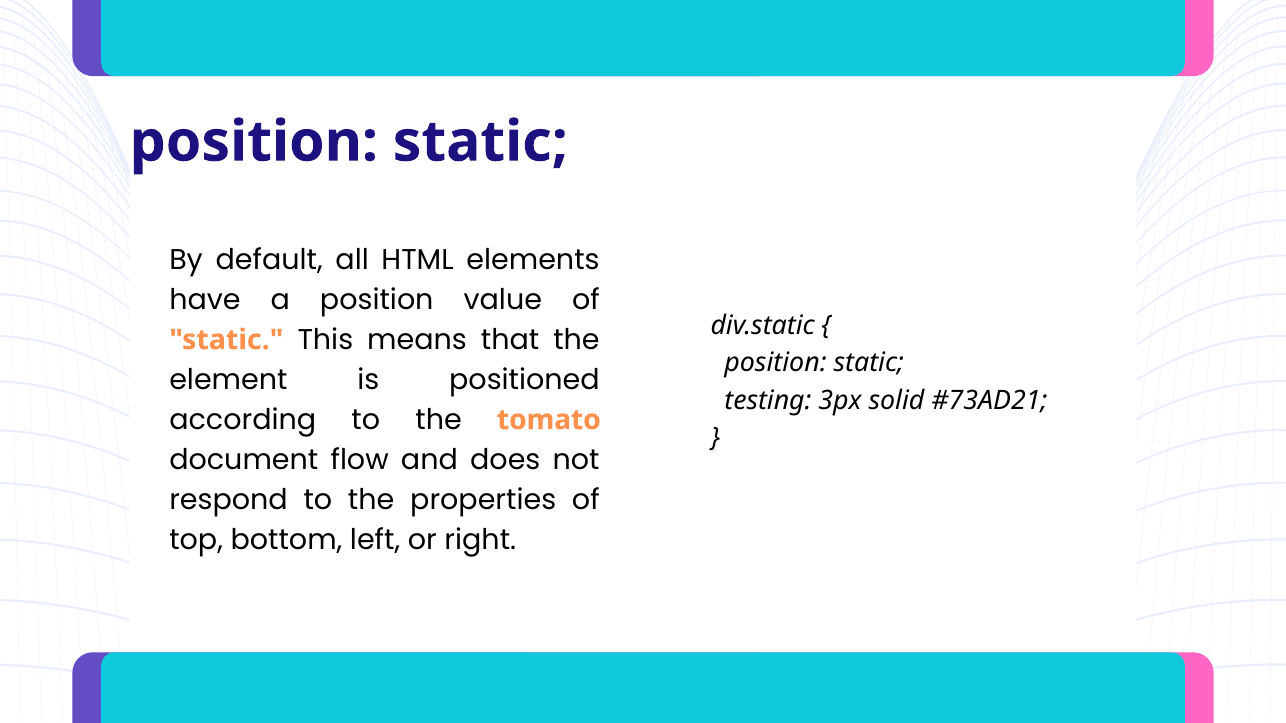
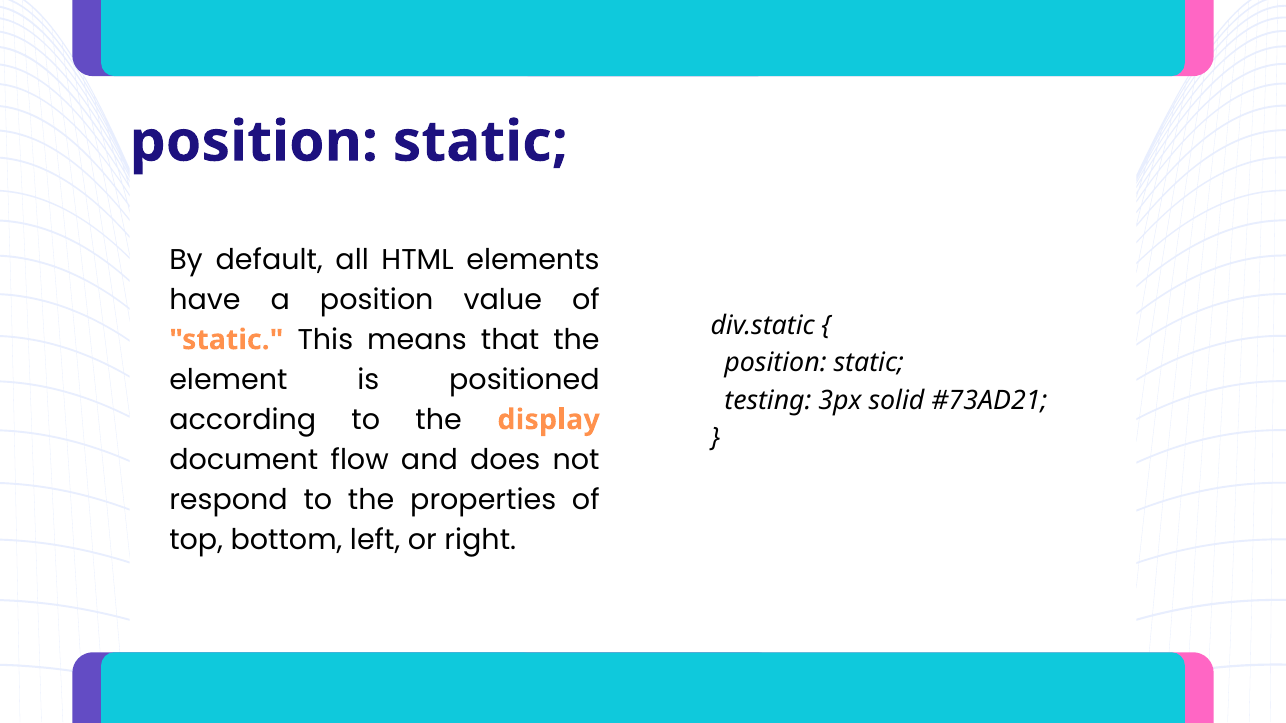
tomato: tomato -> display (549, 420)
